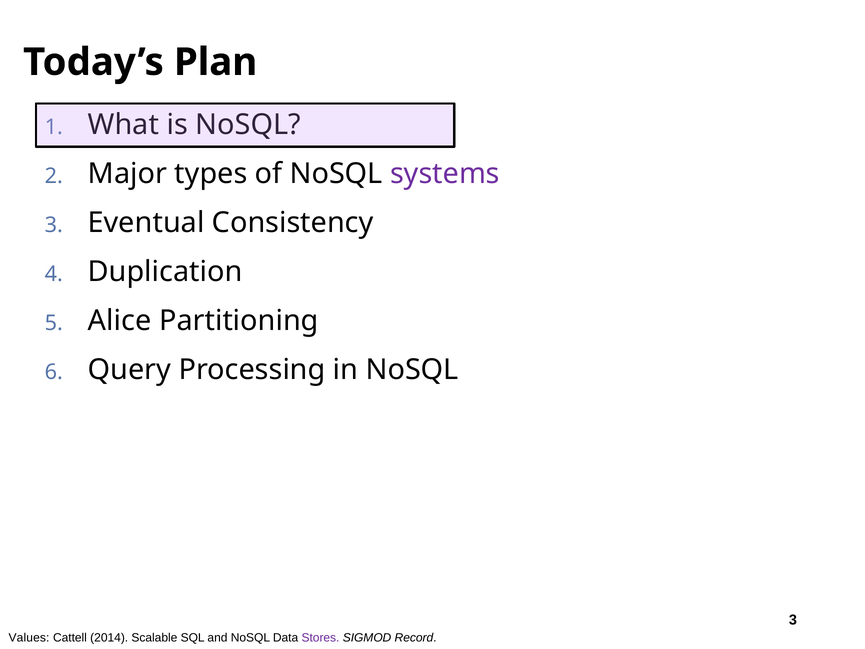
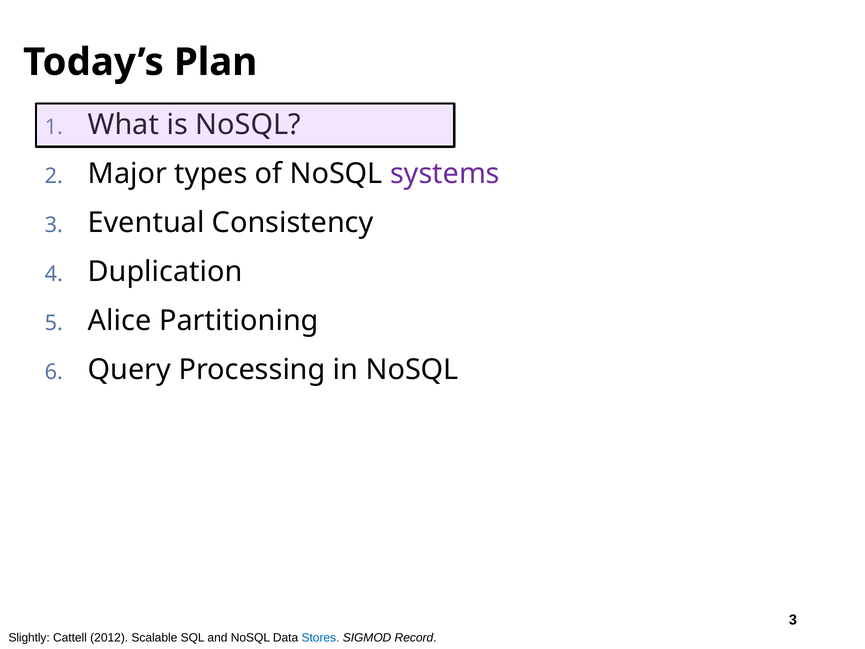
Values: Values -> Slightly (29, 638)
2014: 2014 -> 2012 (109, 638)
Stores colour: purple -> blue (321, 638)
